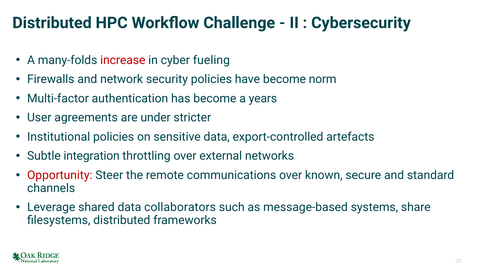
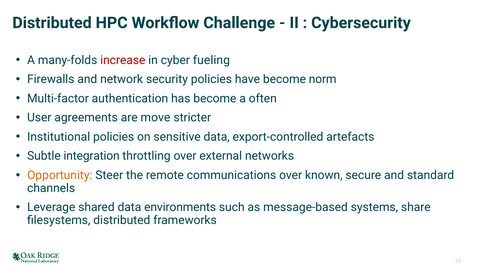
years: years -> often (263, 99)
under: under -> move (155, 118)
Opportunity colour: red -> orange (60, 175)
collaborators: collaborators -> environments (180, 208)
